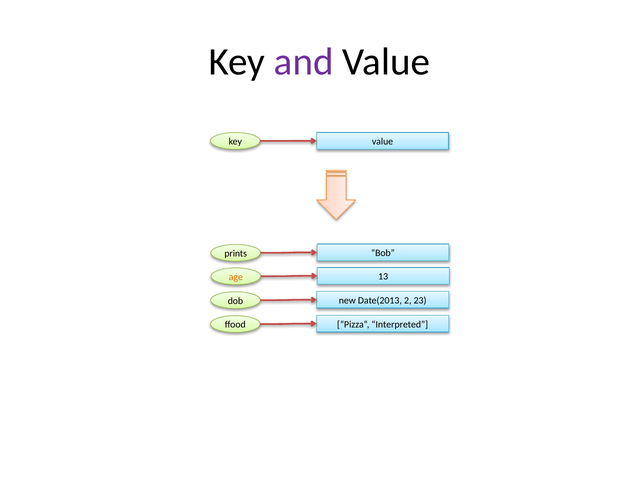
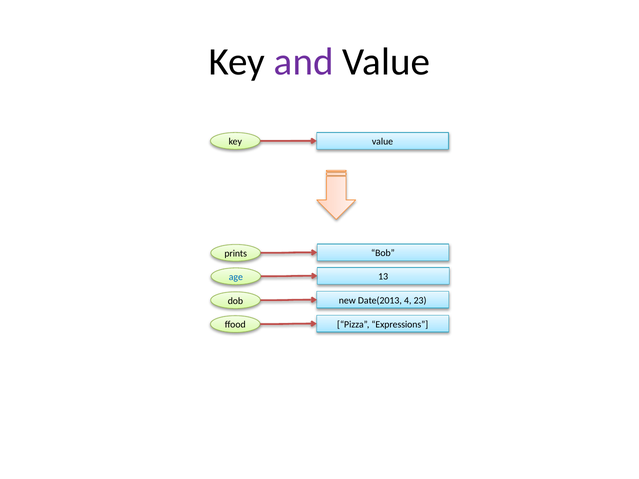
age colour: orange -> blue (236, 277)
2: 2 -> 4 (408, 301)
Interpreted: Interpreted -> Expressions (400, 324)
